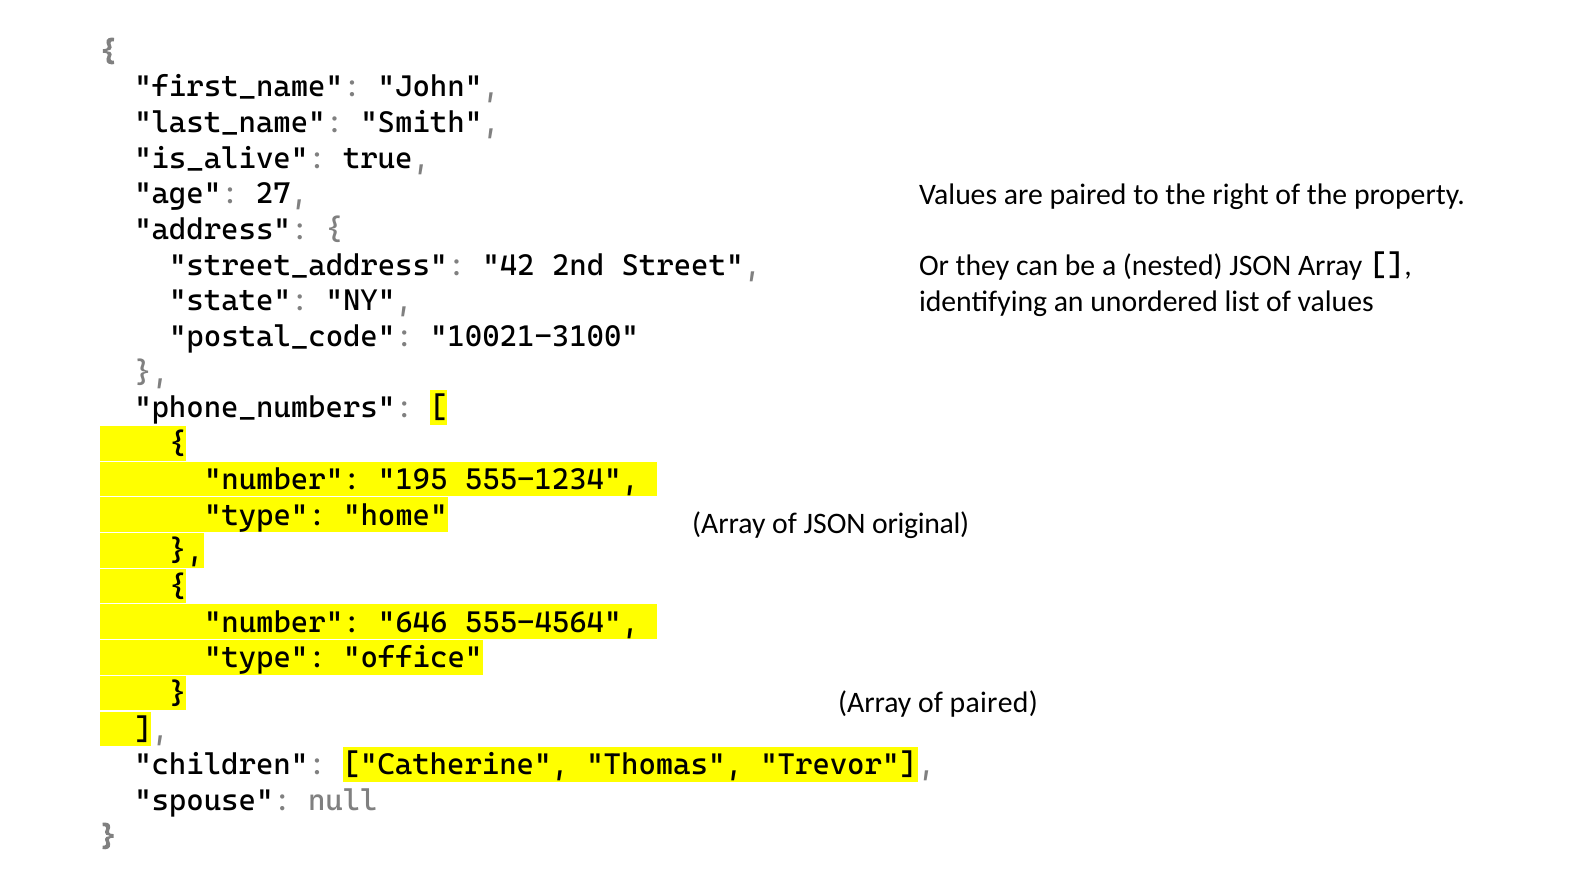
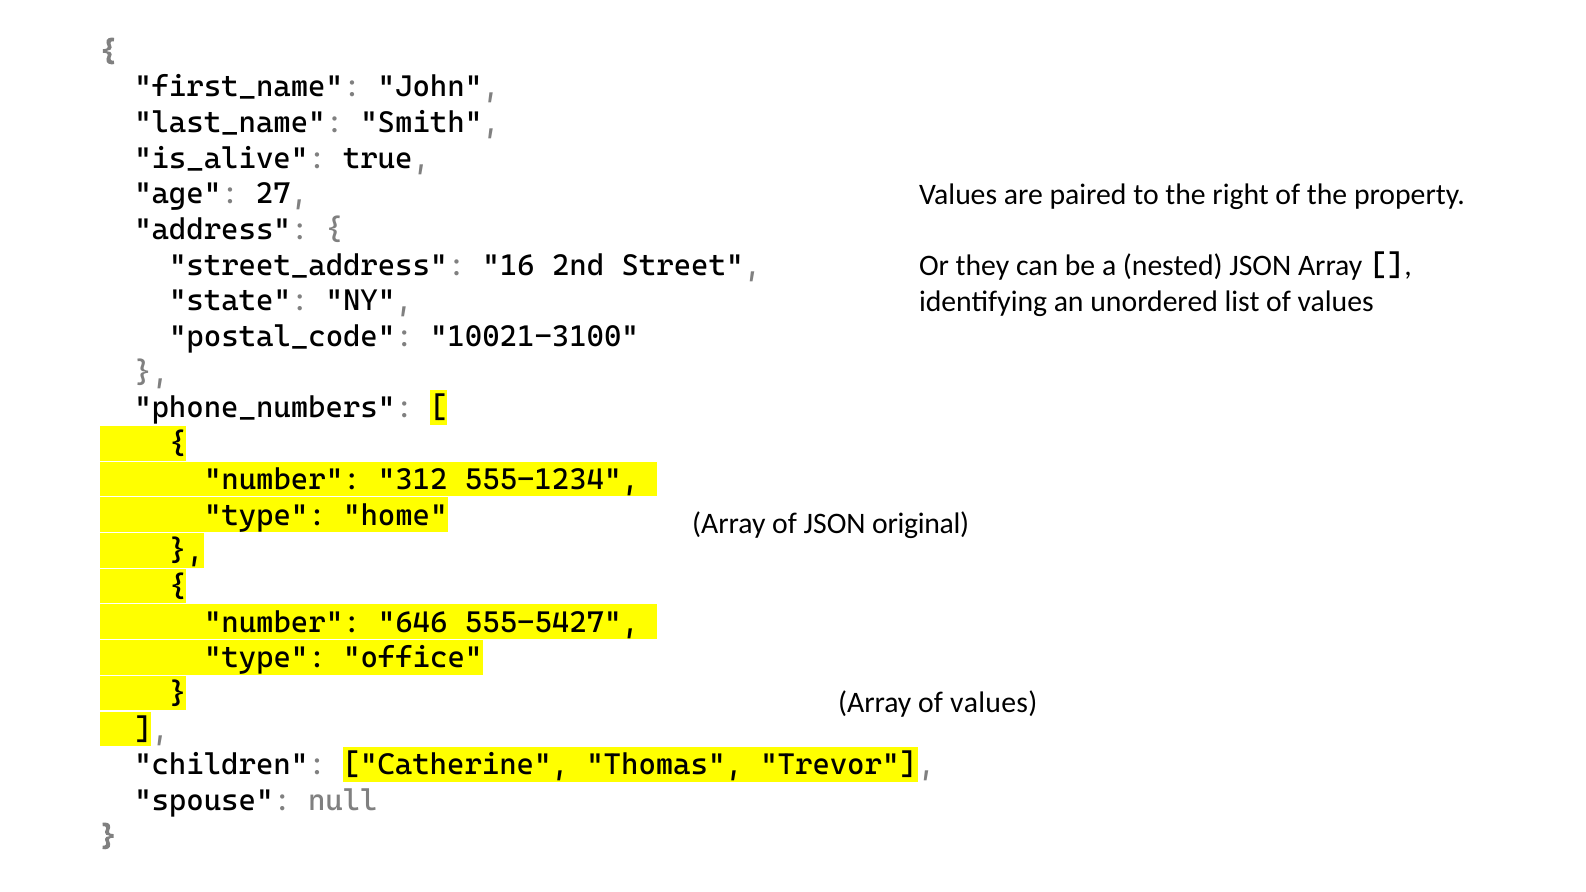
42: 42 -> 16 (509, 266)
195: 195 -> 312 (413, 480)
555-4564: 555-4564 -> 555-5427 (552, 622)
Array of paired: paired -> values (994, 703)
